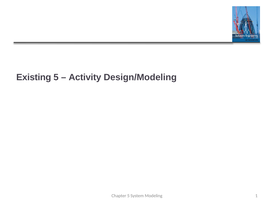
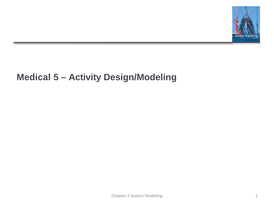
Existing: Existing -> Medical (34, 78)
